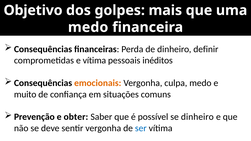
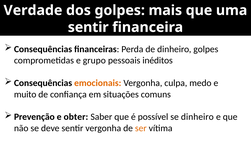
Objetivo: Objetivo -> Verdade (33, 10)
medo: medo -> sentir (88, 27)
dinheiro definir: definir -> golpes (206, 49)
e vítima: vítima -> grupo (94, 61)
ser colour: blue -> orange (141, 128)
